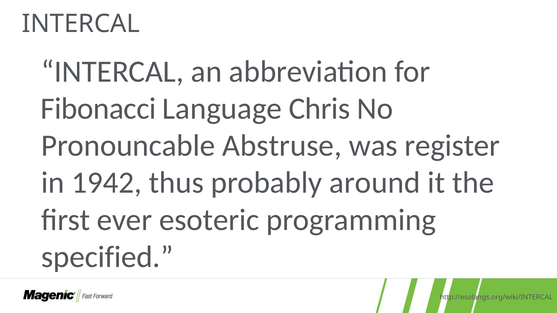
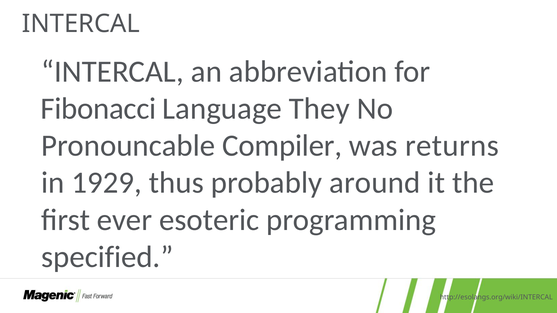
Chris: Chris -> They (319, 109)
Abstruse: Abstruse -> Compiler (282, 146)
register: register -> returns (452, 146)
1942: 1942 -> 1929 (107, 183)
